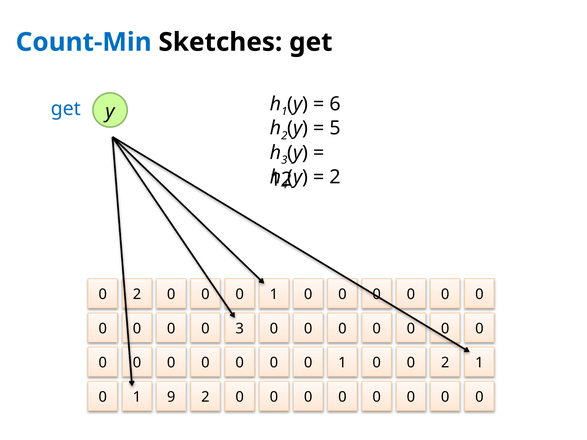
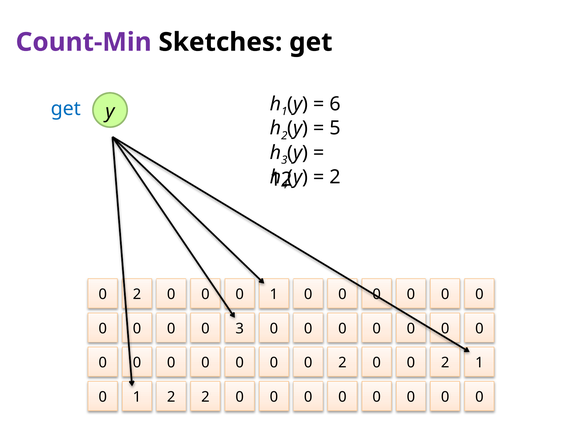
Count-Min colour: blue -> purple (84, 42)
1: 1 -> 2 (342, 363)
1 9: 9 -> 2 (171, 397)
